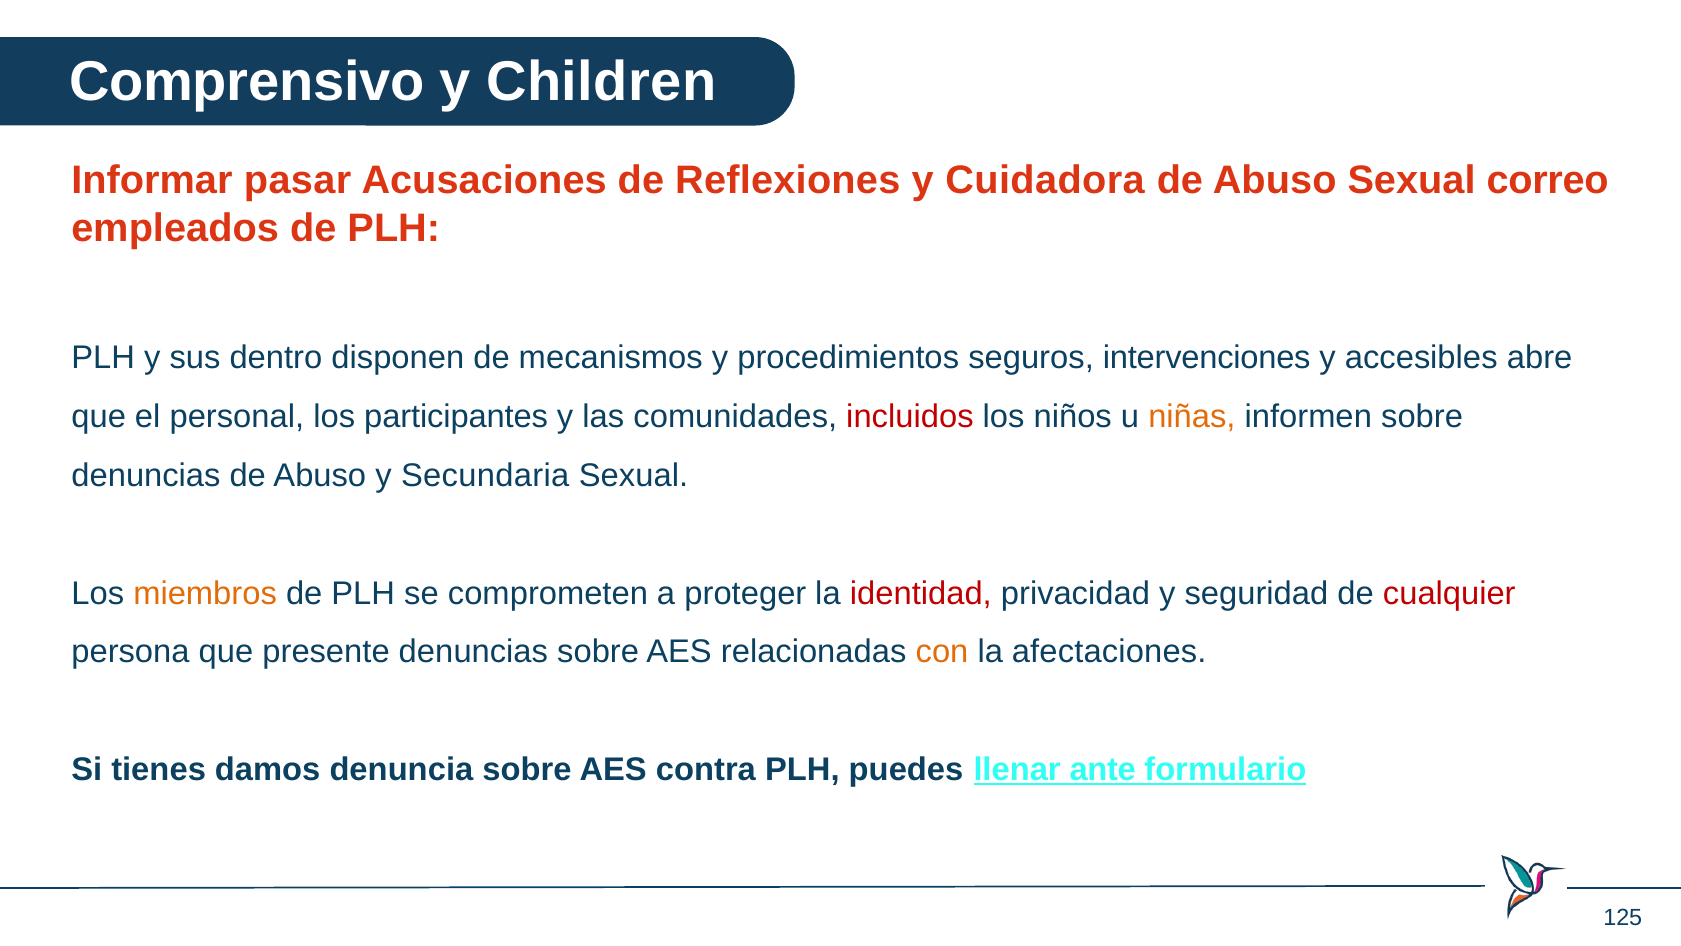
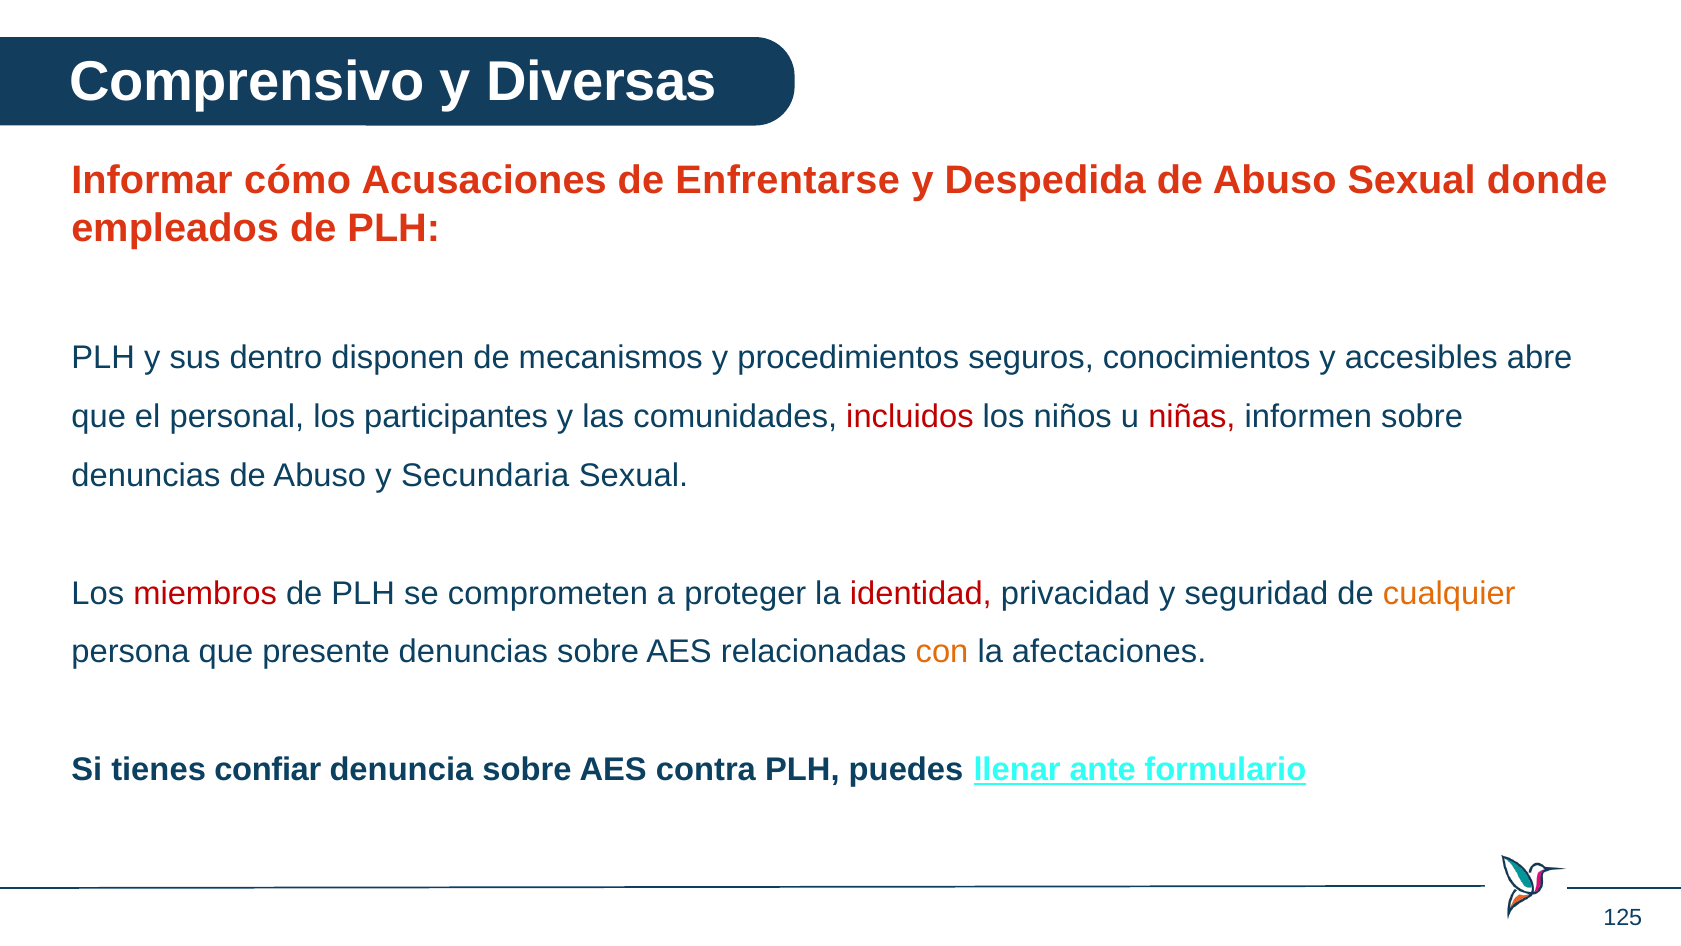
Children: Children -> Diversas (602, 82)
pasar: pasar -> cómo (298, 180)
Reflexiones: Reflexiones -> Enfrentarse (788, 180)
Cuidadora: Cuidadora -> Despedida (1045, 180)
correo: correo -> donde (1547, 180)
intervenciones: intervenciones -> conocimientos (1207, 358)
niñas colour: orange -> red (1192, 416)
miembros colour: orange -> red (205, 593)
cualquier colour: red -> orange (1449, 593)
damos: damos -> confiar (268, 769)
